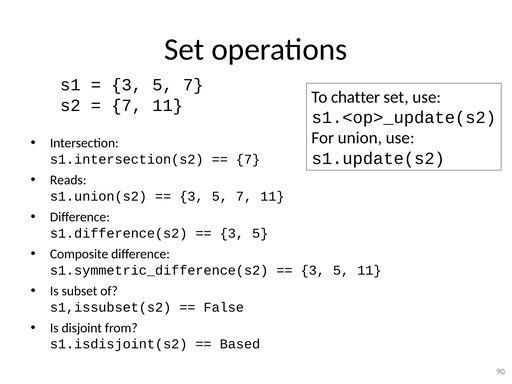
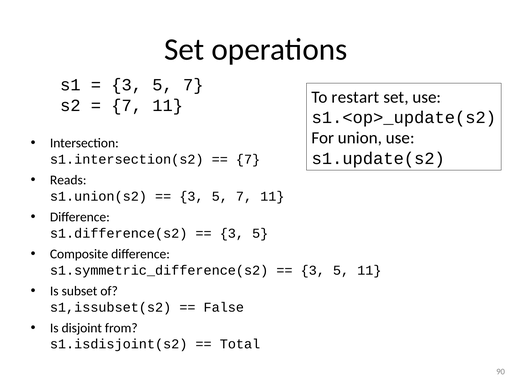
chatter: chatter -> restart (355, 97)
Based: Based -> Total (240, 344)
